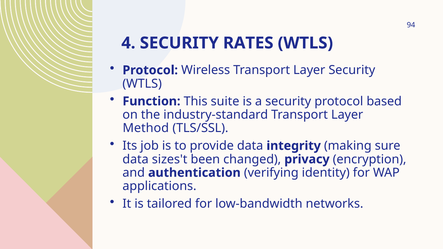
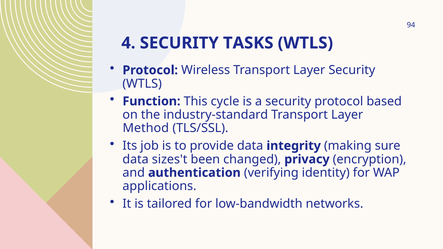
RATES: RATES -> TASKS (248, 43)
suite: suite -> cycle (225, 101)
